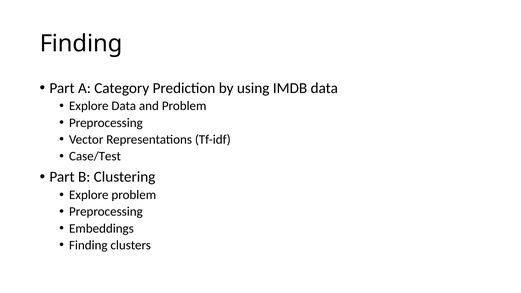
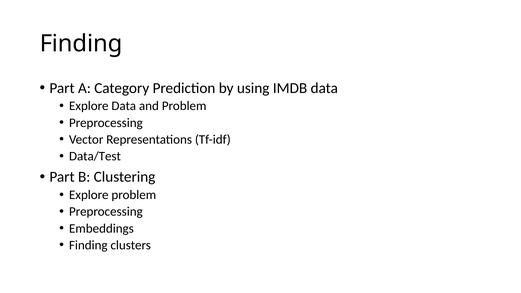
Case/Test: Case/Test -> Data/Test (95, 156)
